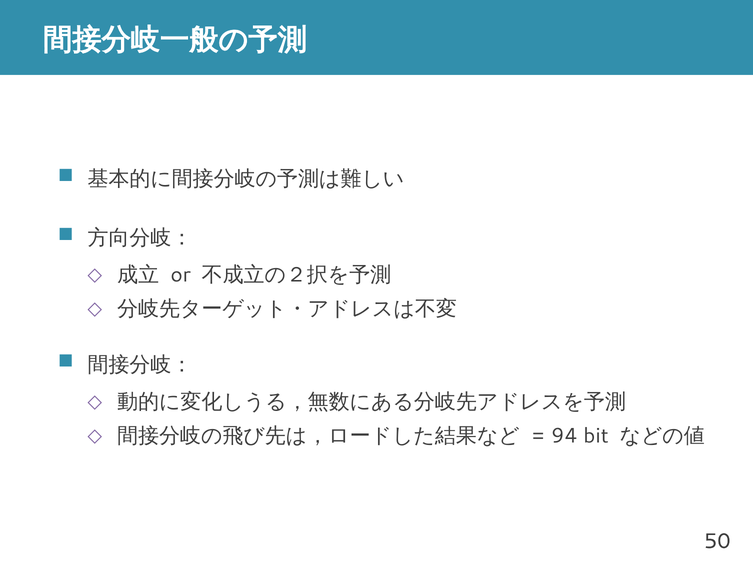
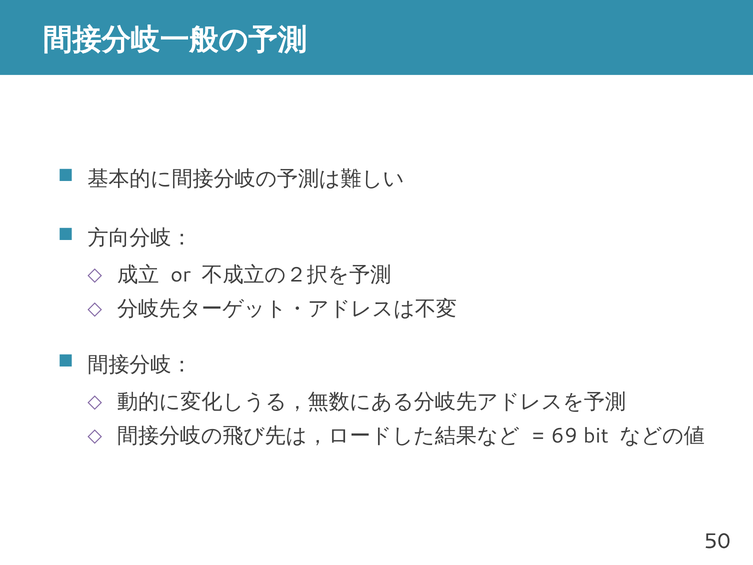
94: 94 -> 69 (564, 436)
